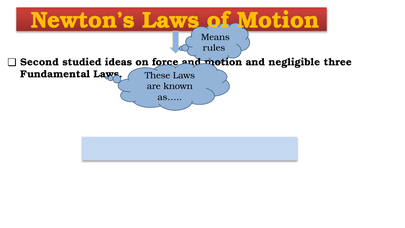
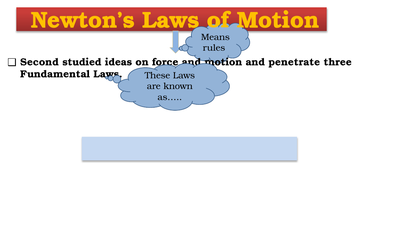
negligible: negligible -> penetrate (294, 62)
